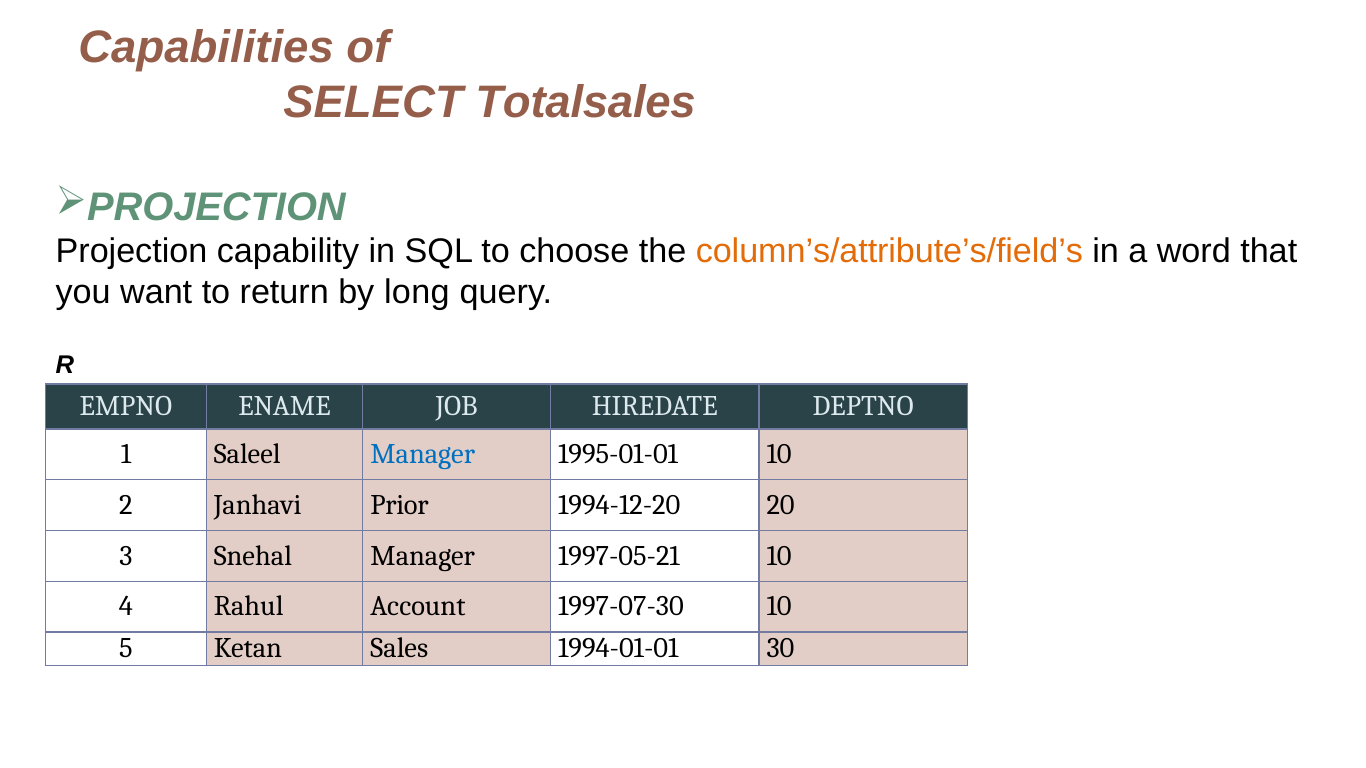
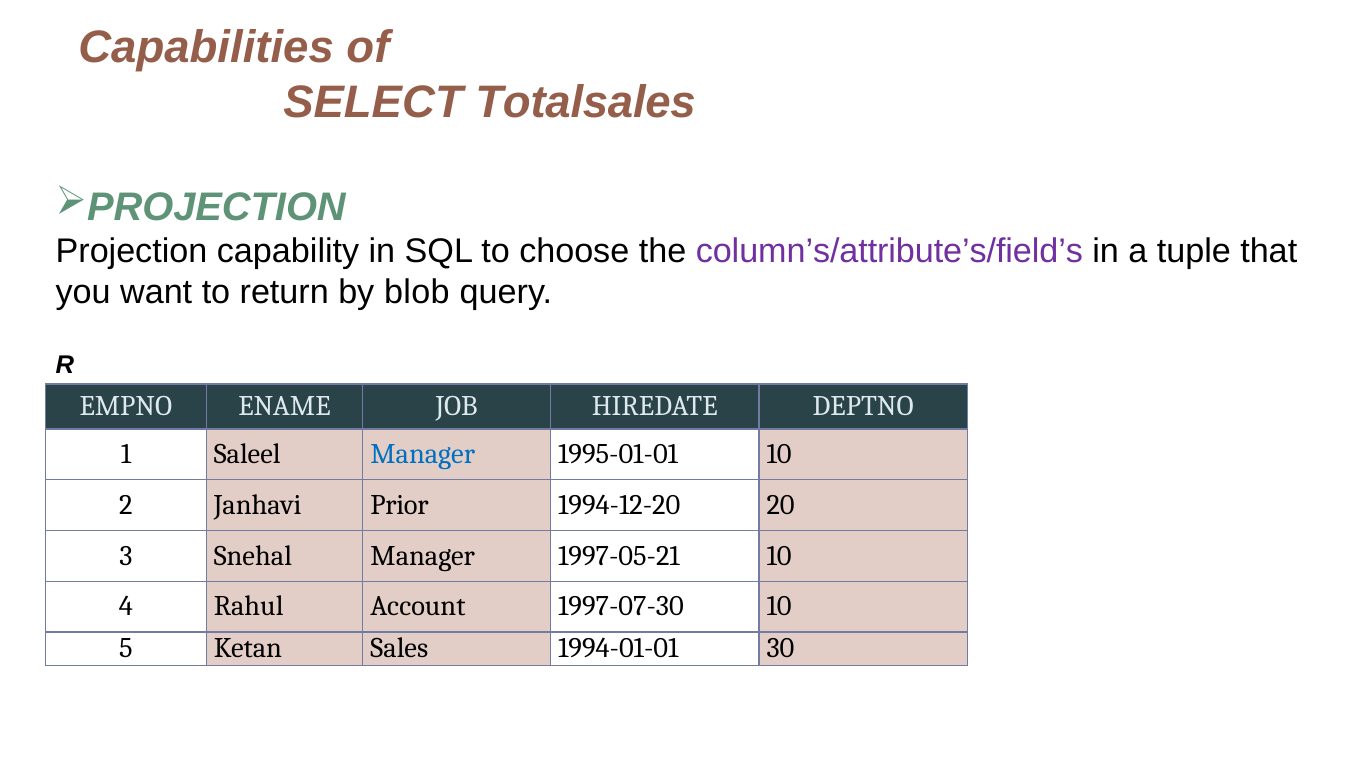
column’s/attribute’s/field’s colour: orange -> purple (889, 252)
word: word -> tuple (1194, 252)
long: long -> blob (417, 293)
